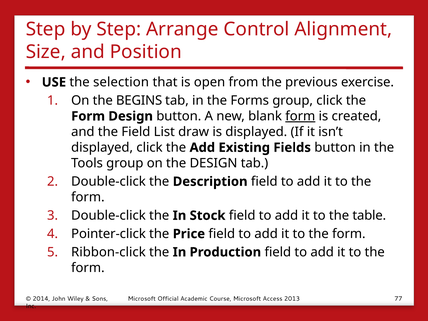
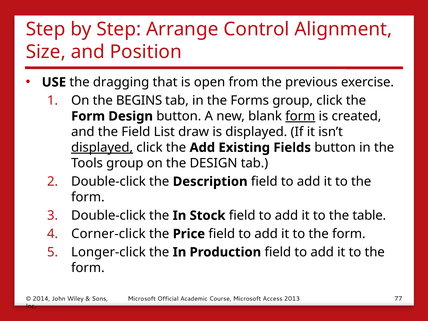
selection: selection -> dragging (121, 82)
displayed underline: none -> present (102, 148)
Pointer-click: Pointer-click -> Corner-click (108, 234)
Ribbon-click: Ribbon-click -> Longer-click (108, 252)
